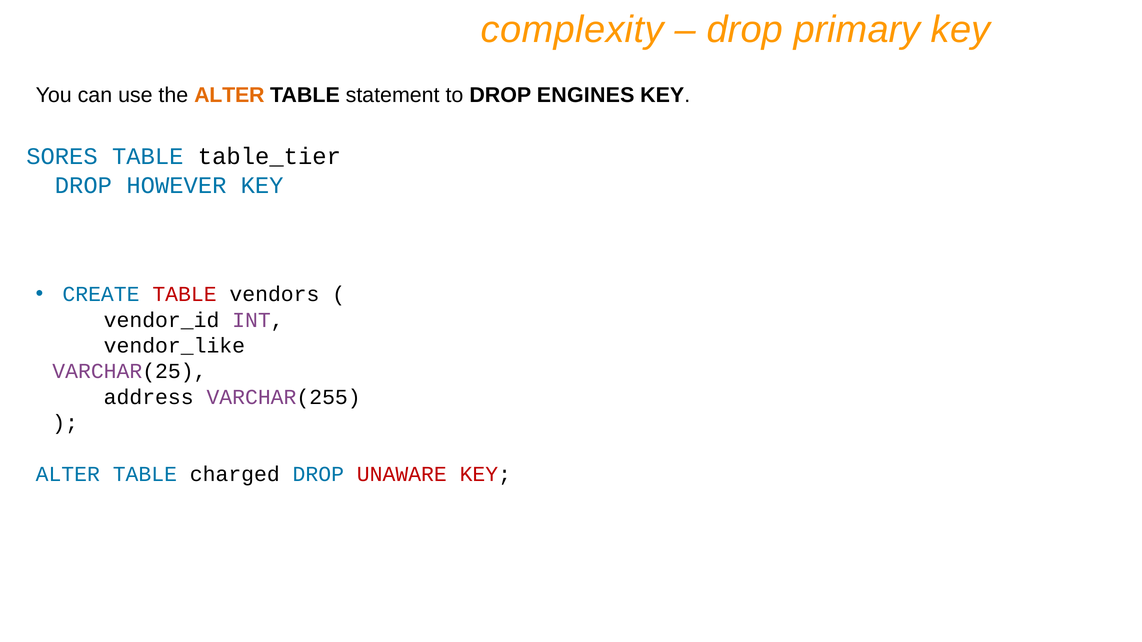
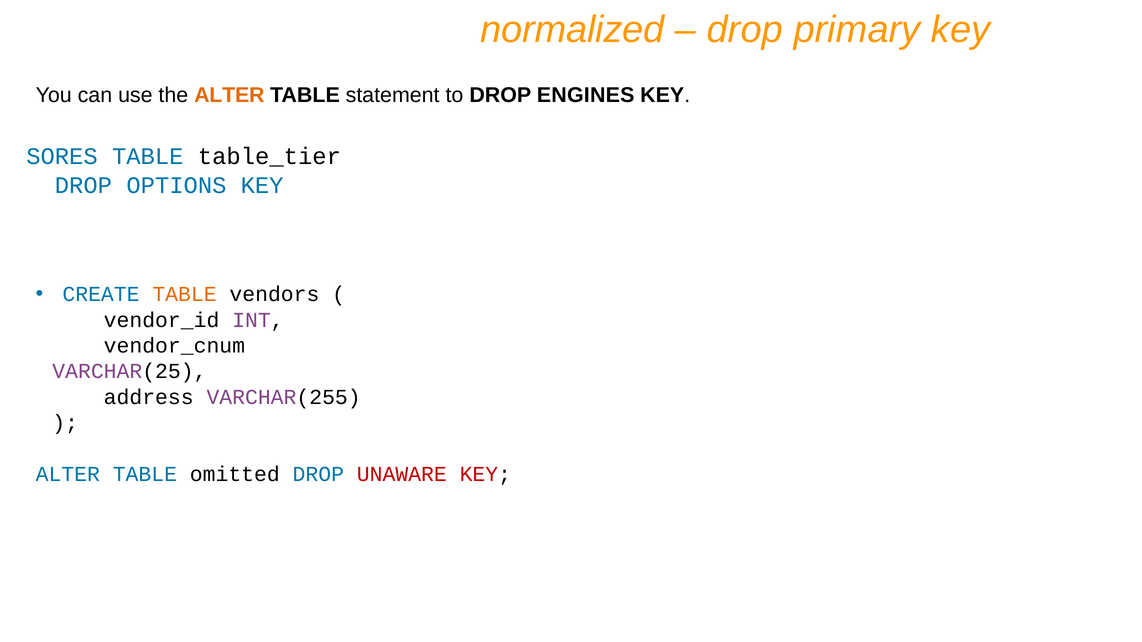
complexity: complexity -> normalized (572, 30)
HOWEVER: HOWEVER -> OPTIONS (176, 185)
TABLE colour: red -> orange (185, 295)
vendor_like: vendor_like -> vendor_cnum (174, 346)
charged: charged -> omitted (235, 475)
